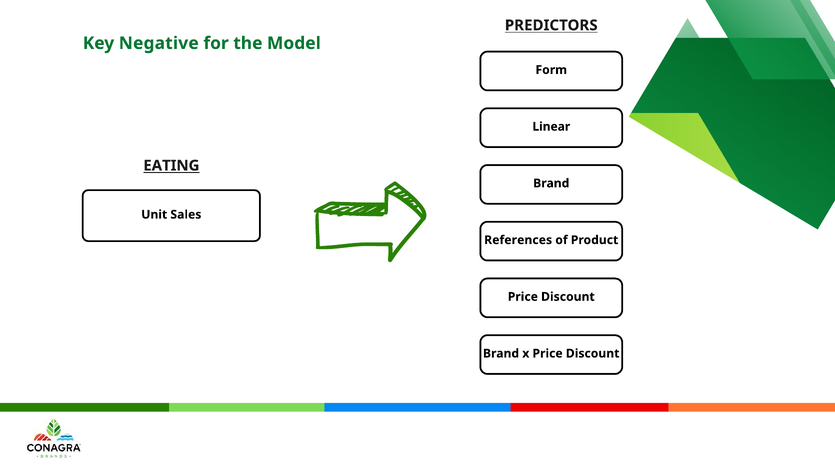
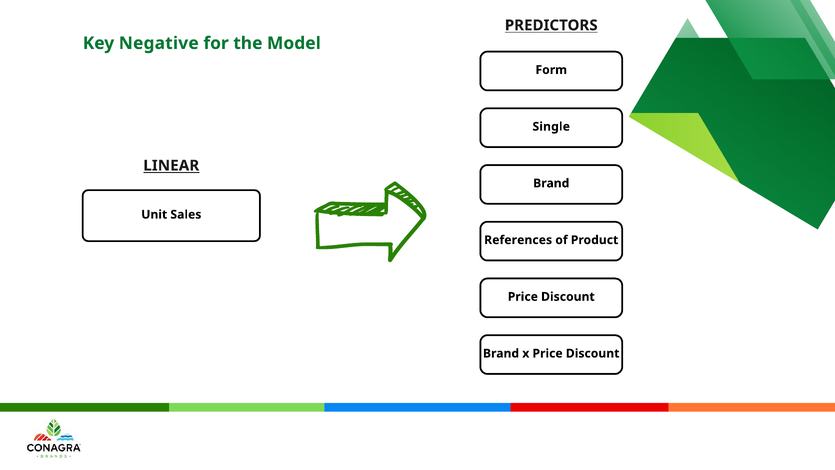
Linear: Linear -> Single (551, 127)
EATING: EATING -> LINEAR (171, 165)
